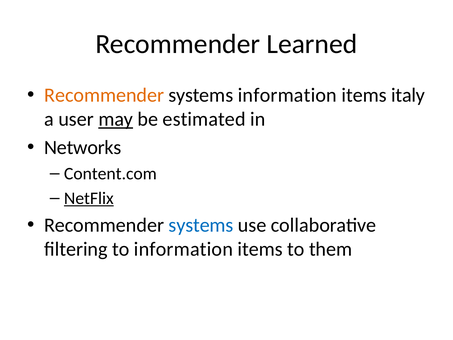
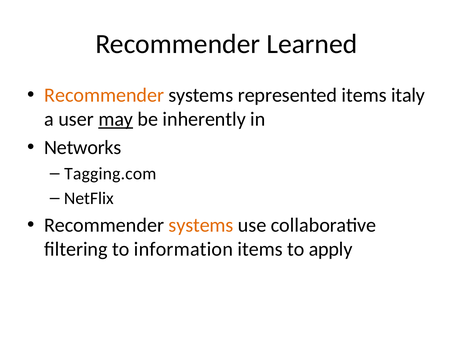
systems information: information -> represented (287, 95)
estimated: estimated -> inherently (204, 119)
Content.com: Content.com -> Tagging.com (110, 173)
NetFlix underline: present -> none (89, 198)
systems colour: blue -> orange (201, 225)
them: them -> apply (331, 249)
